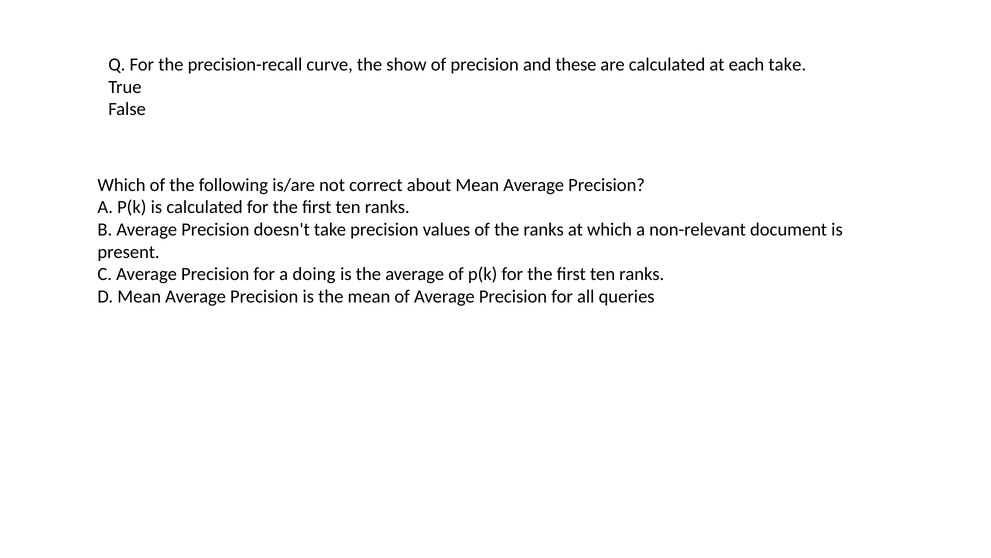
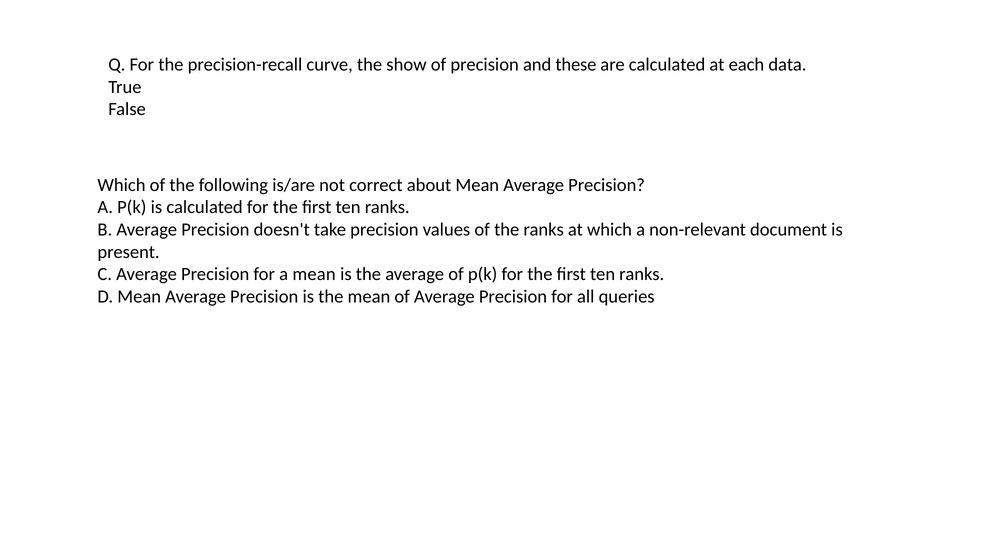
each take: take -> data (787, 65)
a doing: doing -> mean (314, 274)
